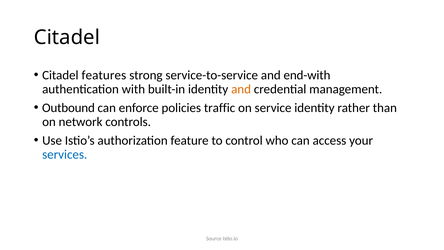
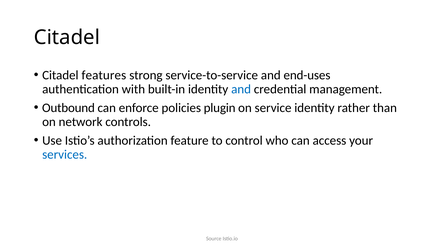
end-with: end-with -> end-uses (307, 75)
and colour: orange -> blue (241, 89)
traffic: traffic -> plugin (220, 108)
